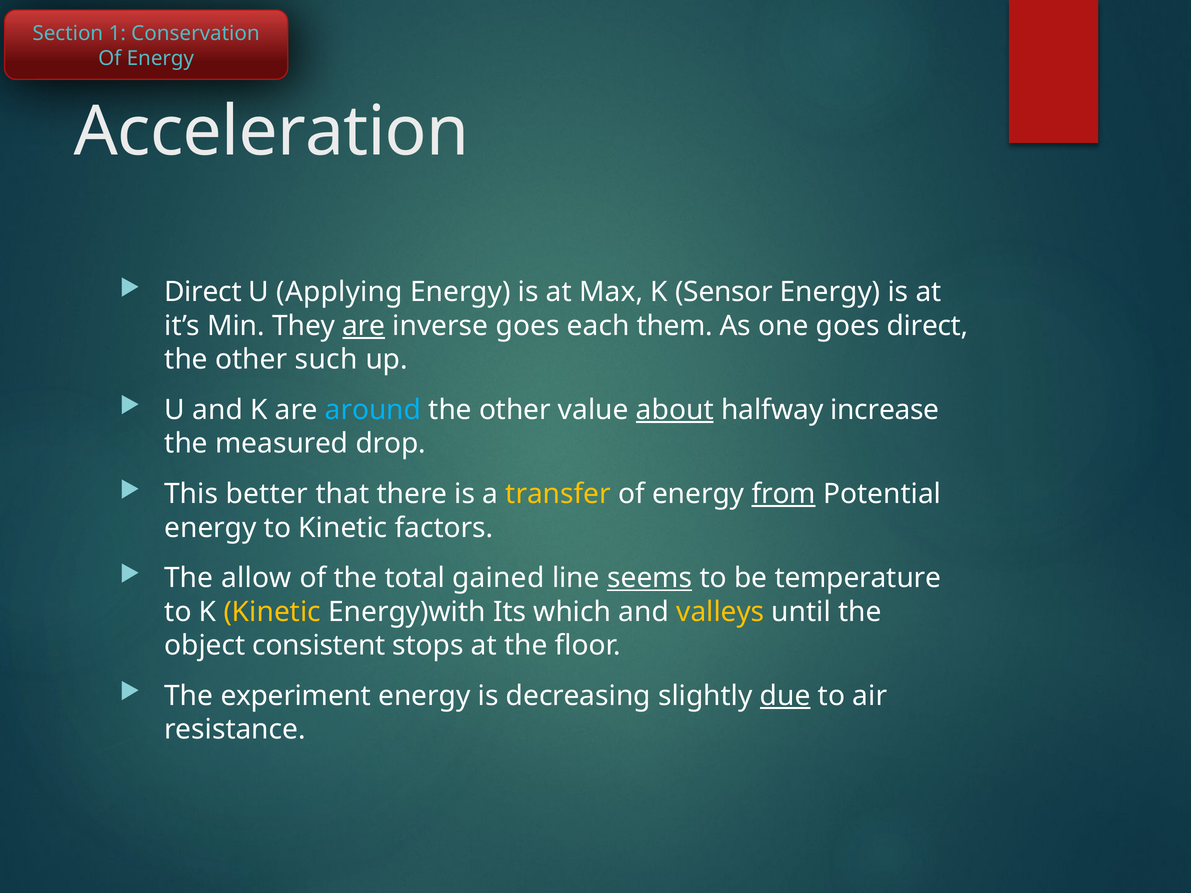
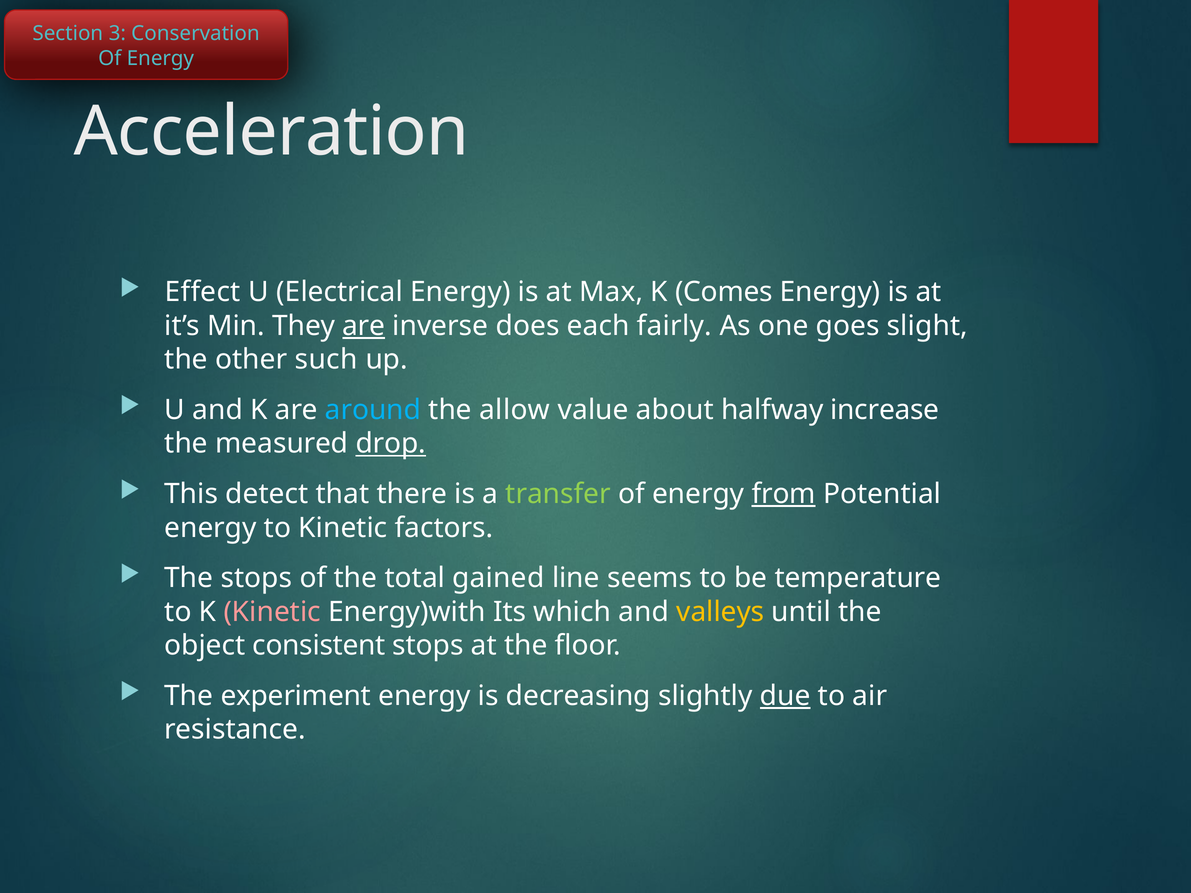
1: 1 -> 3 (117, 34)
Direct: Direct -> Effect (203, 292)
Applying: Applying -> Electrical (340, 292)
Sensor: Sensor -> Comes (724, 292)
inverse goes: goes -> does (528, 326)
them: them -> fairly (674, 326)
goes direct: direct -> slight (927, 326)
other: other -> allow (515, 410)
about underline: present -> none (675, 410)
drop underline: none -> present (391, 444)
better: better -> detect (267, 494)
transfer colour: yellow -> light green (558, 494)
The allow: allow -> stops (256, 578)
seems underline: present -> none (650, 578)
Kinetic colour: yellow -> pink (272, 612)
